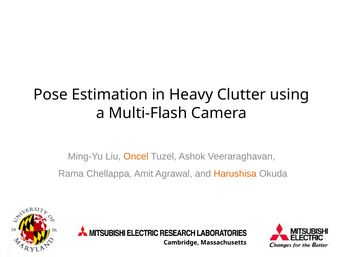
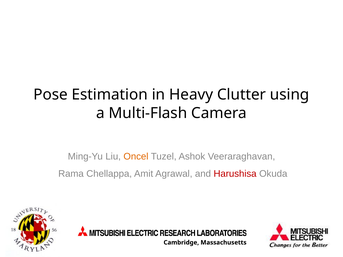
Harushisa colour: orange -> red (235, 174)
